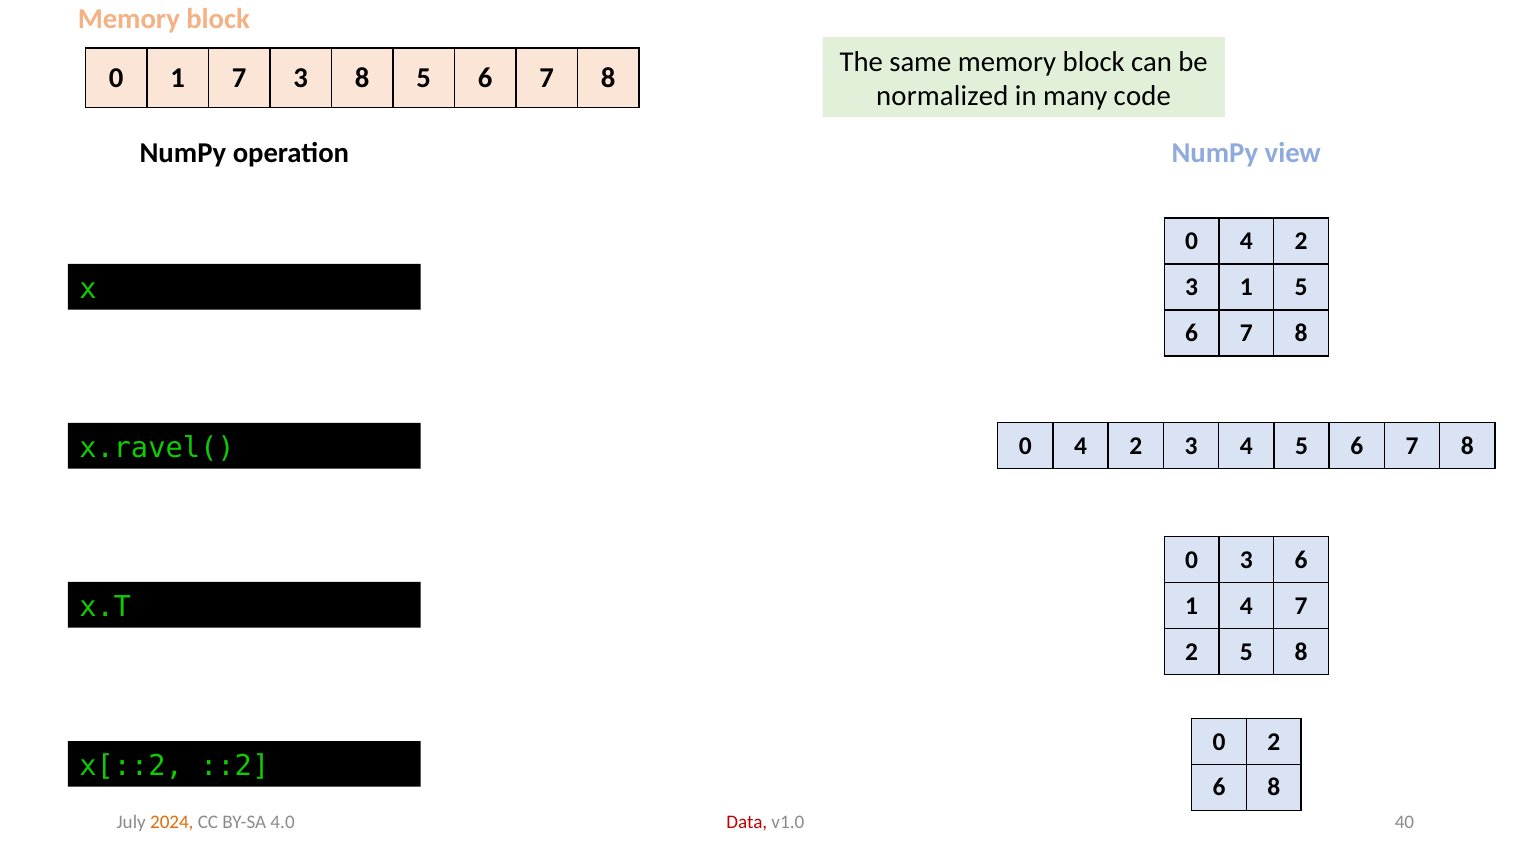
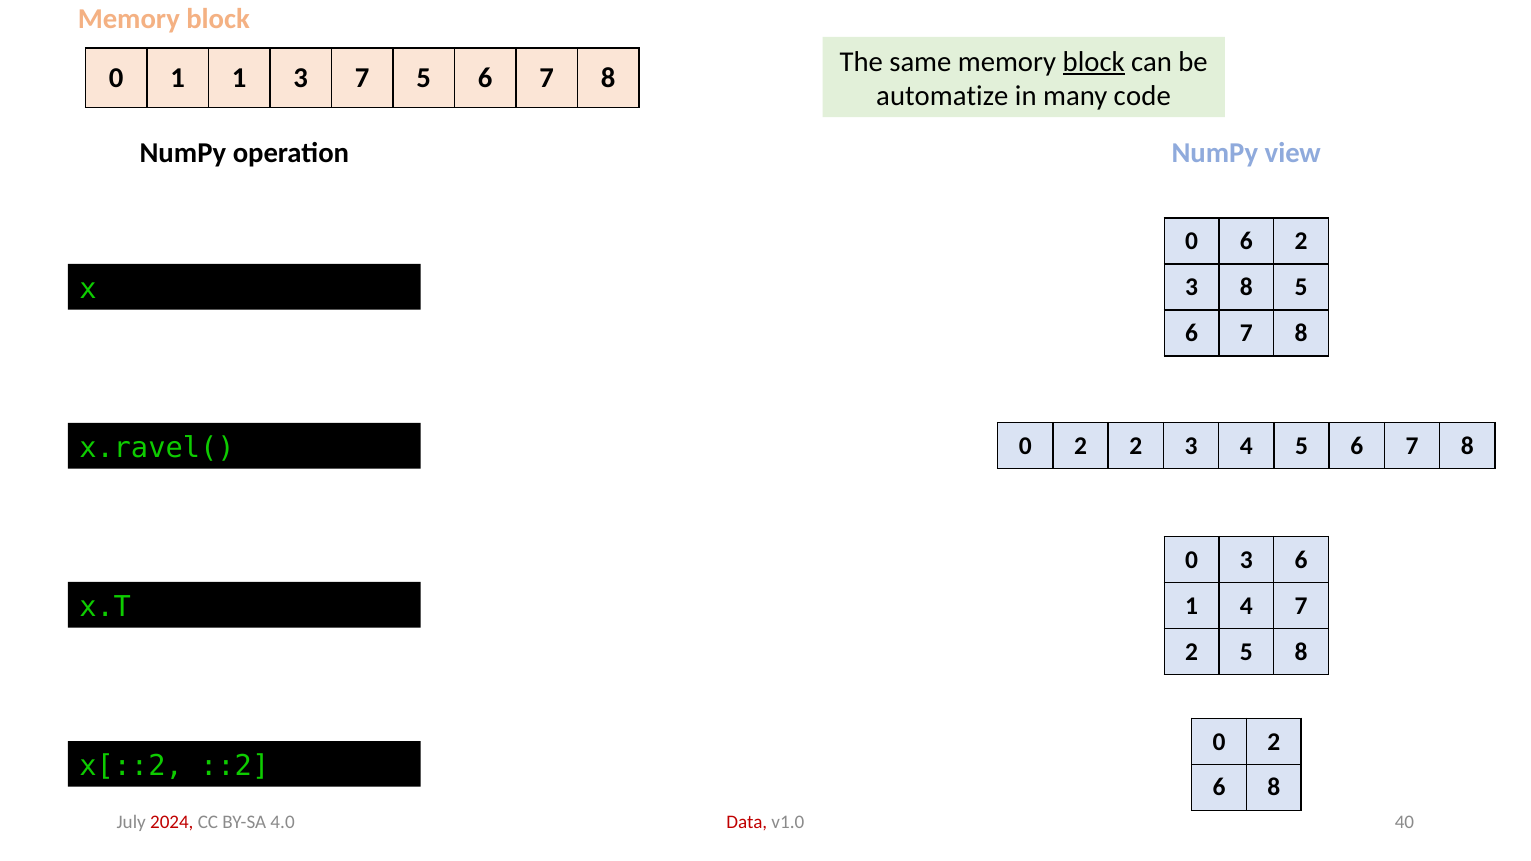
block underline: none -> present (1094, 62)
1 7: 7 -> 1 (239, 78)
3 8: 8 -> 7 (362, 78)
normalized: normalized -> automatize (942, 96)
4: 4 -> 6 (1246, 241)
3 1: 1 -> 8 (1246, 287)
4: 4 -> 2 (1081, 446)
2024 colour: orange -> red (172, 822)
